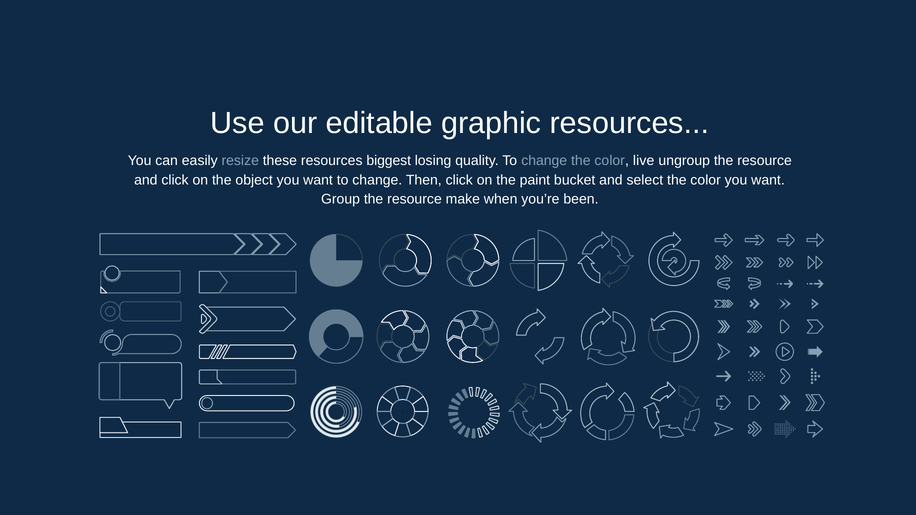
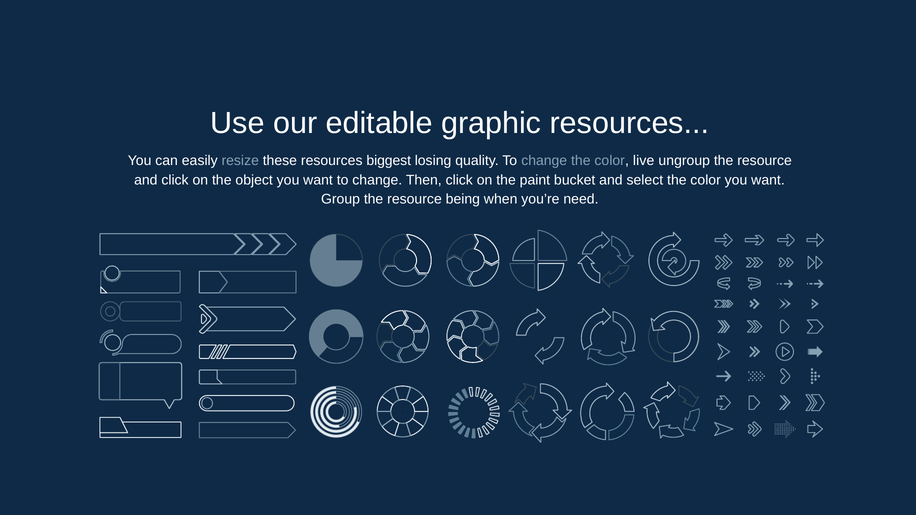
make: make -> being (463, 199)
been: been -> need (581, 199)
